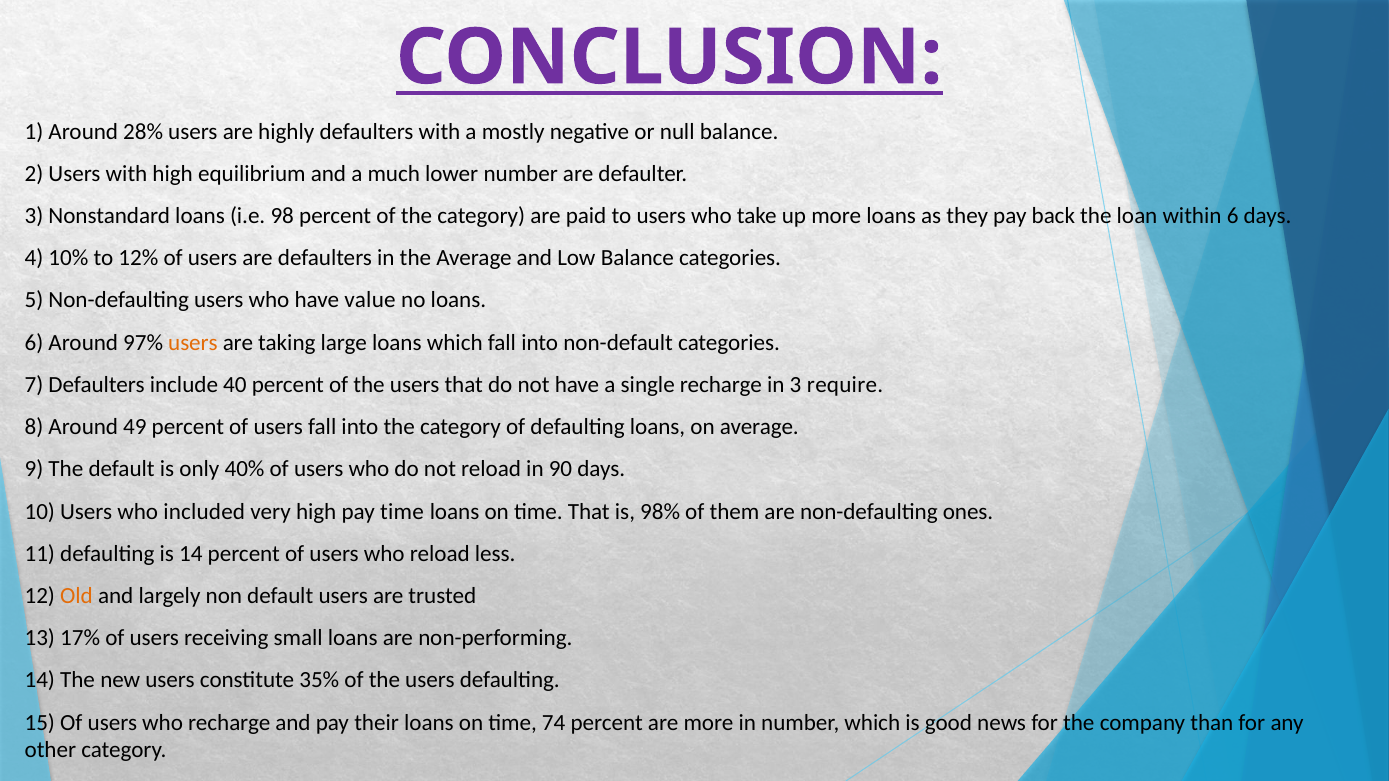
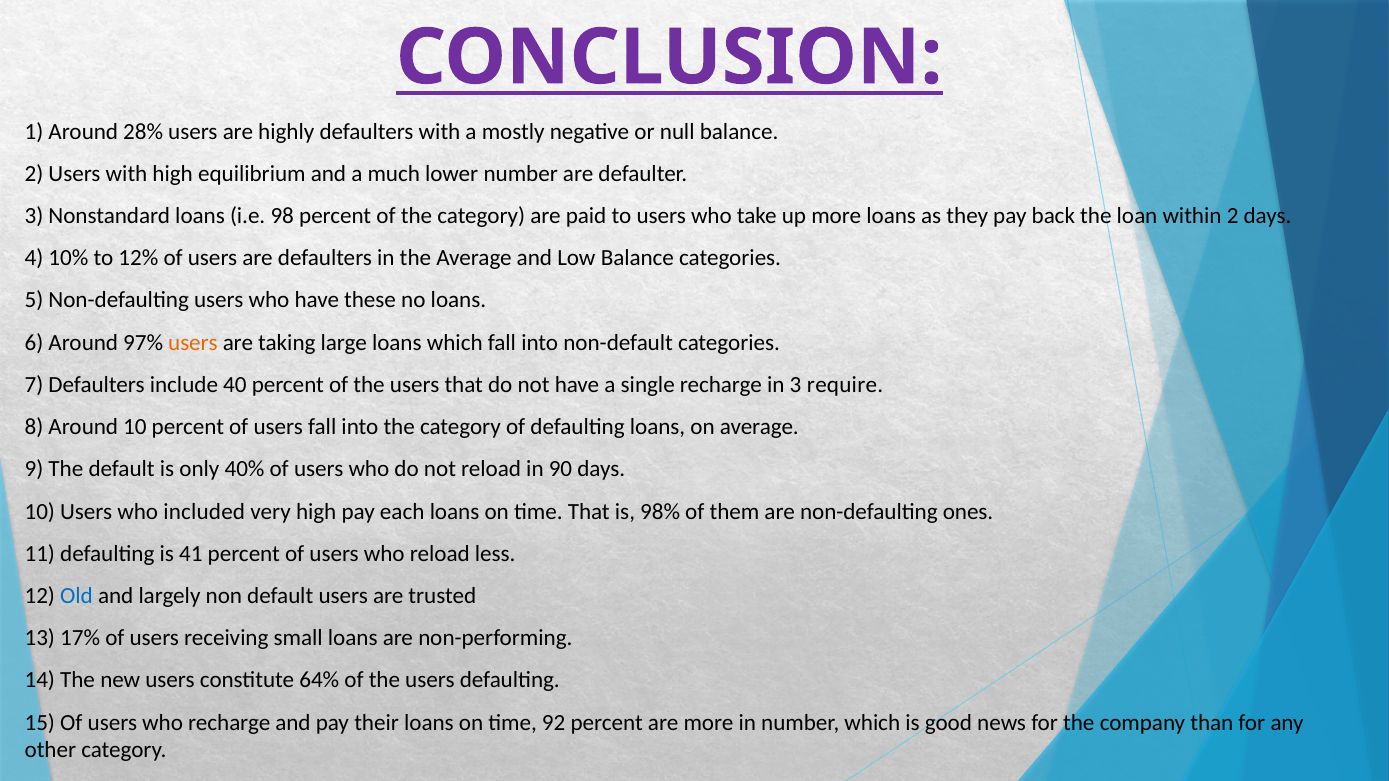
within 6: 6 -> 2 (1233, 216)
value: value -> these (370, 300)
Around 49: 49 -> 10 (135, 427)
pay time: time -> each (402, 512)
is 14: 14 -> 41 (191, 554)
Old colour: orange -> blue (77, 596)
35%: 35% -> 64% (319, 681)
74: 74 -> 92 (554, 723)
